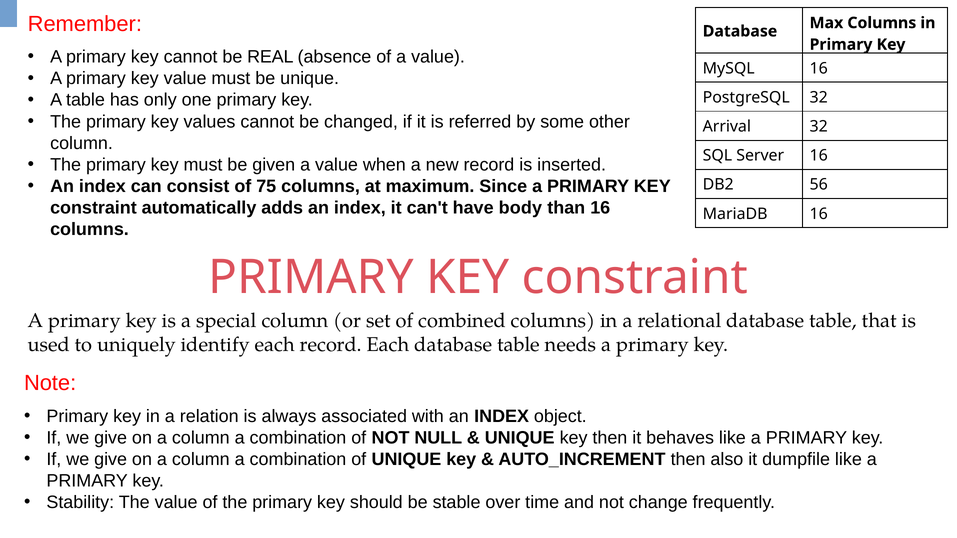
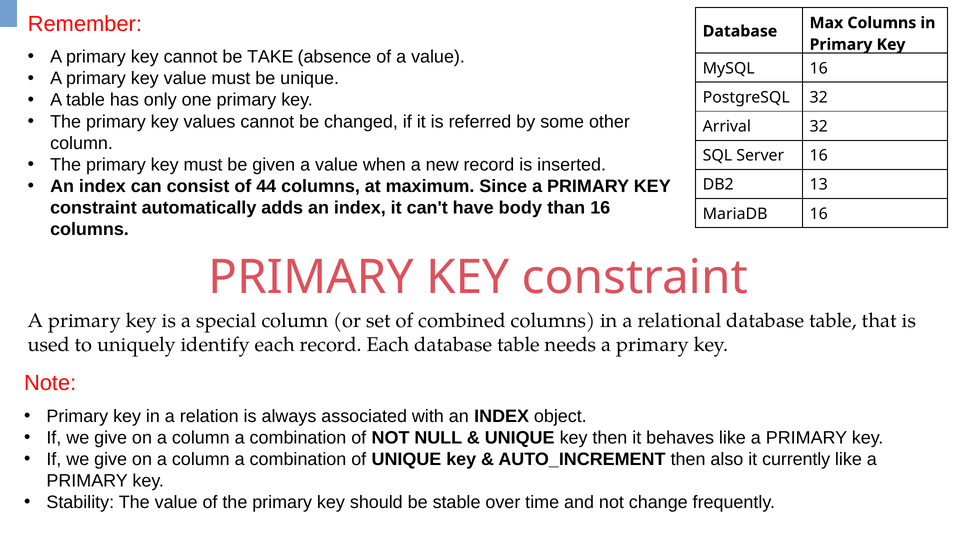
REAL: REAL -> TAKE (270, 57)
75: 75 -> 44 (266, 186)
56: 56 -> 13 (819, 185)
dumpfile: dumpfile -> currently (796, 460)
